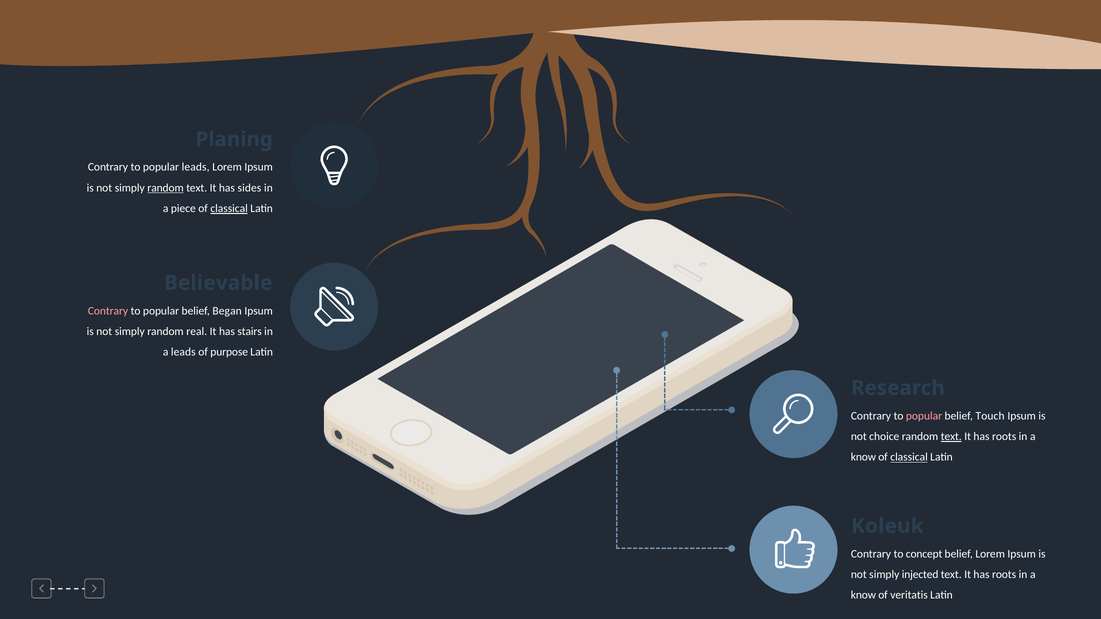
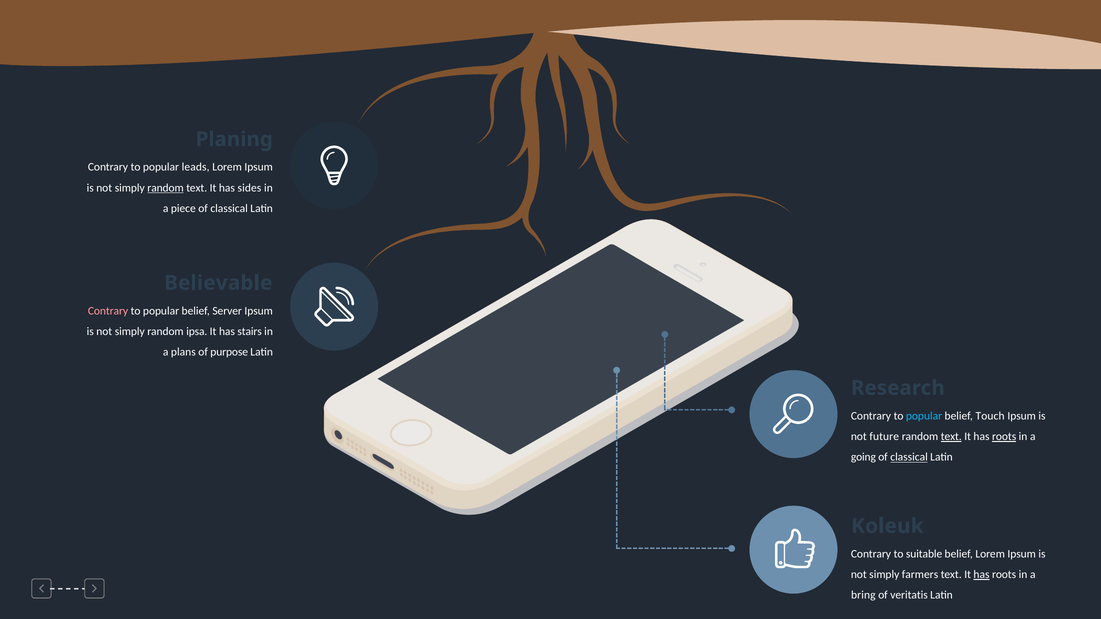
classical underline: present -> none (229, 209)
Began: Began -> Server (227, 311)
real: real -> ipsa (197, 332)
a leads: leads -> plans (183, 352)
popular colour: pink -> light blue (924, 416)
choice: choice -> future (884, 437)
roots underline: none -> present (1004, 437)
know: know -> going (863, 457)
concept: concept -> suitable (924, 554)
injected: injected -> farmers (920, 575)
has underline: none -> present (982, 575)
know: know -> bring (863, 595)
